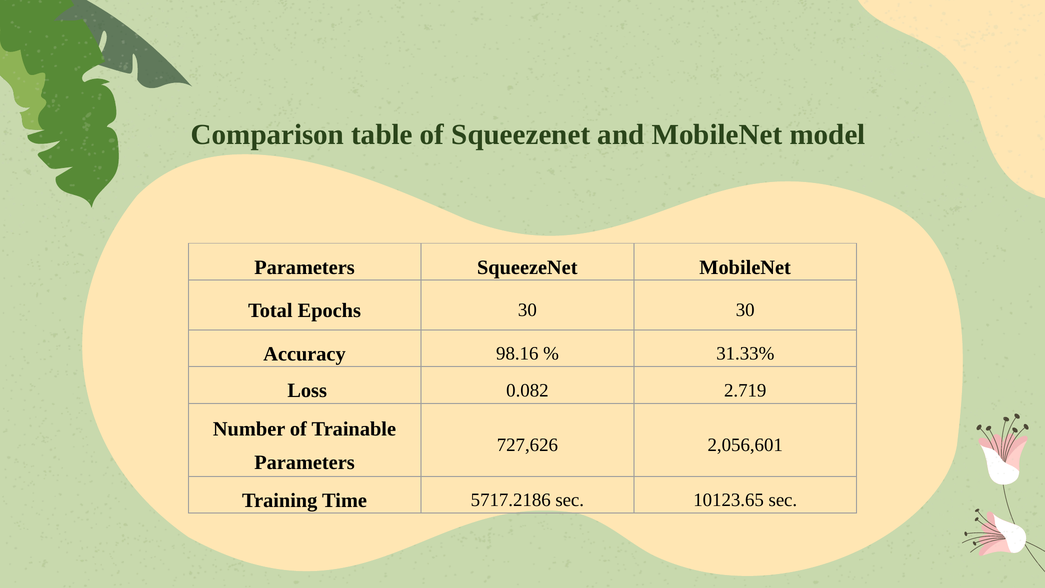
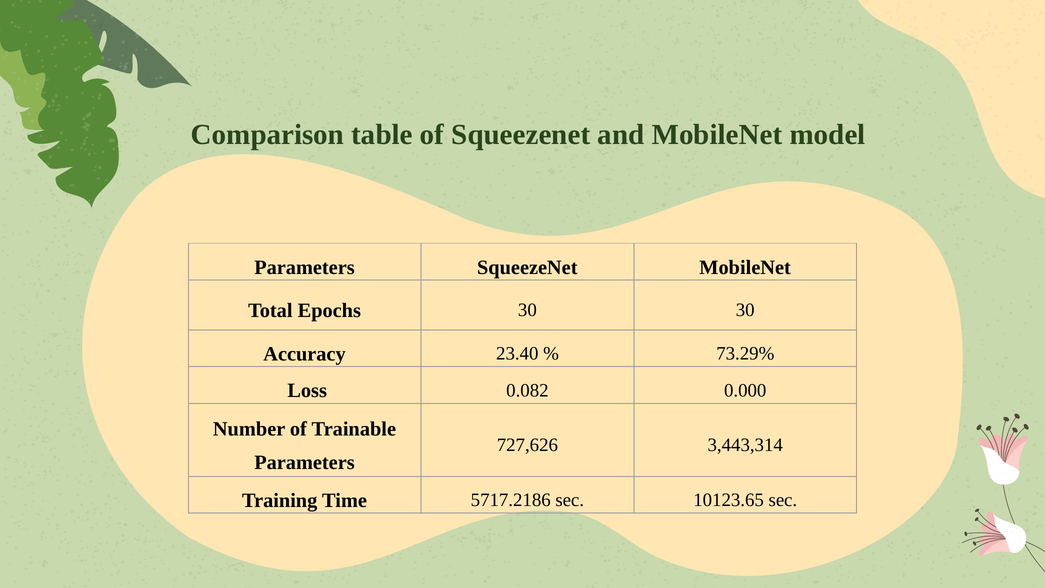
98.16: 98.16 -> 23.40 (517, 354)
31.33%: 31.33% -> 73.29% (745, 354)
2.719: 2.719 -> 0.000 (745, 390)
2,056,601: 2,056,601 -> 3,443,314 (745, 445)
